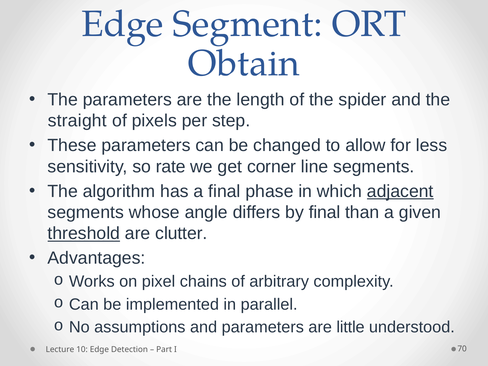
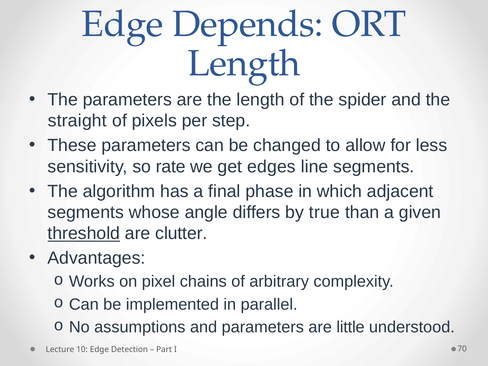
Segment: Segment -> Depends (248, 24)
Obtain: Obtain -> Length (244, 64)
corner: corner -> edges (271, 167)
adjacent underline: present -> none (400, 191)
by final: final -> true (324, 212)
